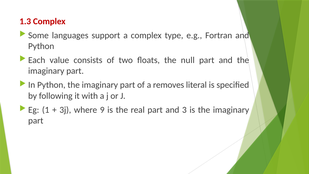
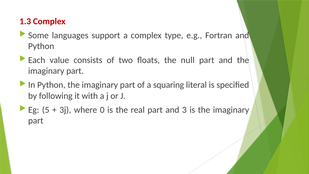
removes: removes -> squaring (169, 85)
1: 1 -> 5 (46, 110)
9: 9 -> 0 (102, 110)
